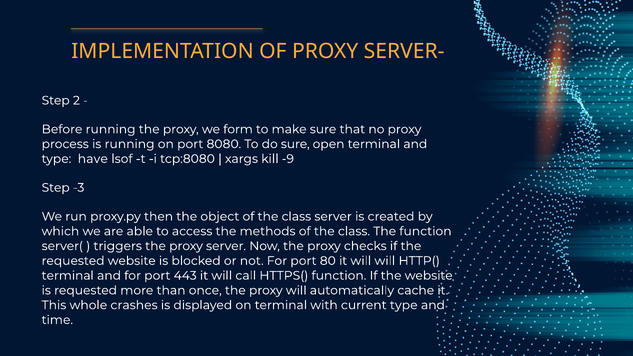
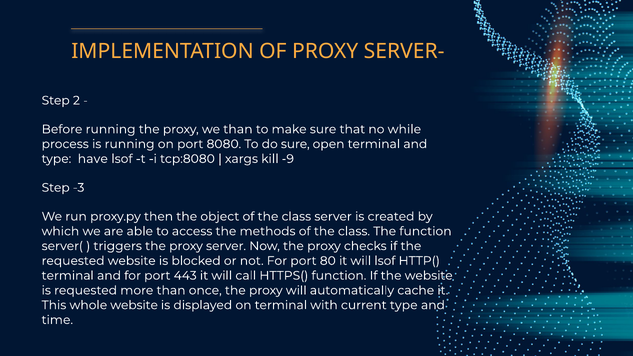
we form: form -> than (238, 129)
no proxy: proxy -> while (404, 129)
will will: will -> lsof (385, 261)
whole crashes: crashes -> website (134, 305)
